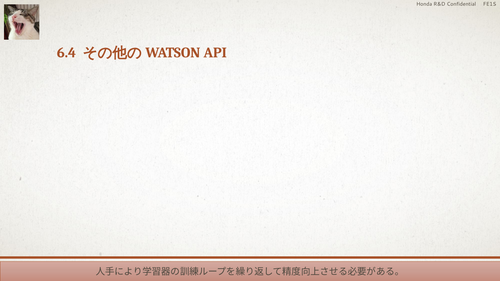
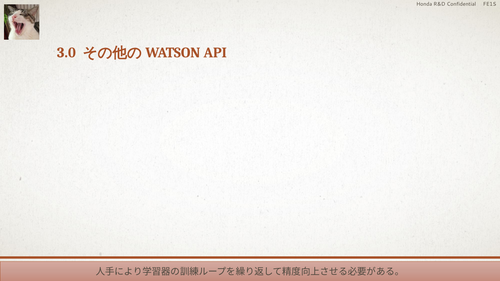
6.4: 6.4 -> 3.0 (66, 53)
